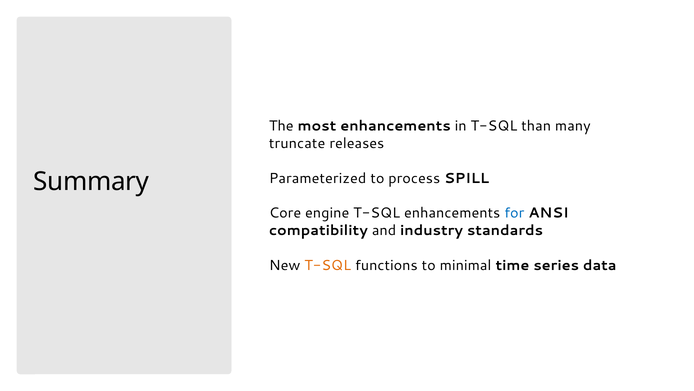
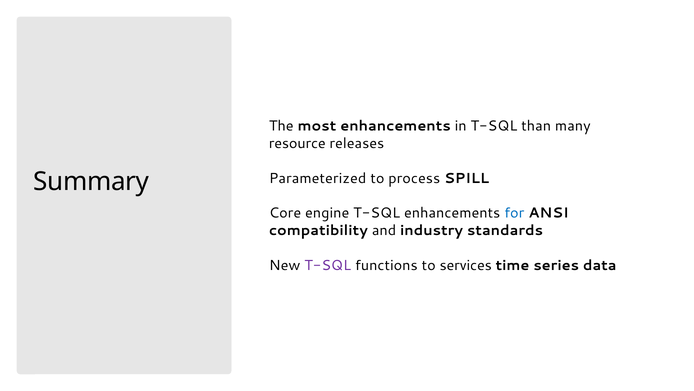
truncate: truncate -> resource (297, 143)
T-SQL colour: orange -> purple (328, 265)
minimal: minimal -> services (466, 265)
